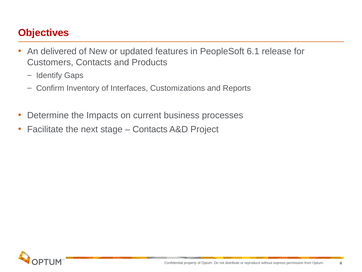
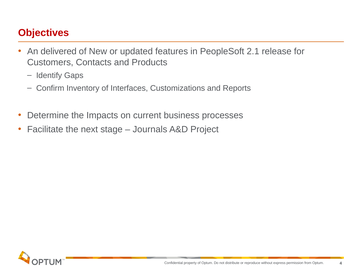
6.1: 6.1 -> 2.1 (253, 51)
Contacts: Contacts -> Journals (150, 129)
